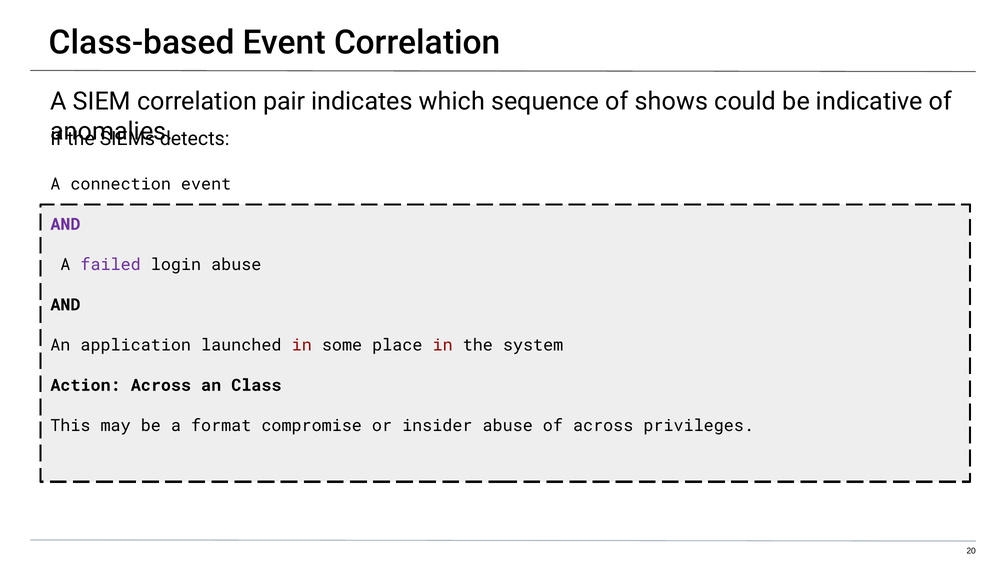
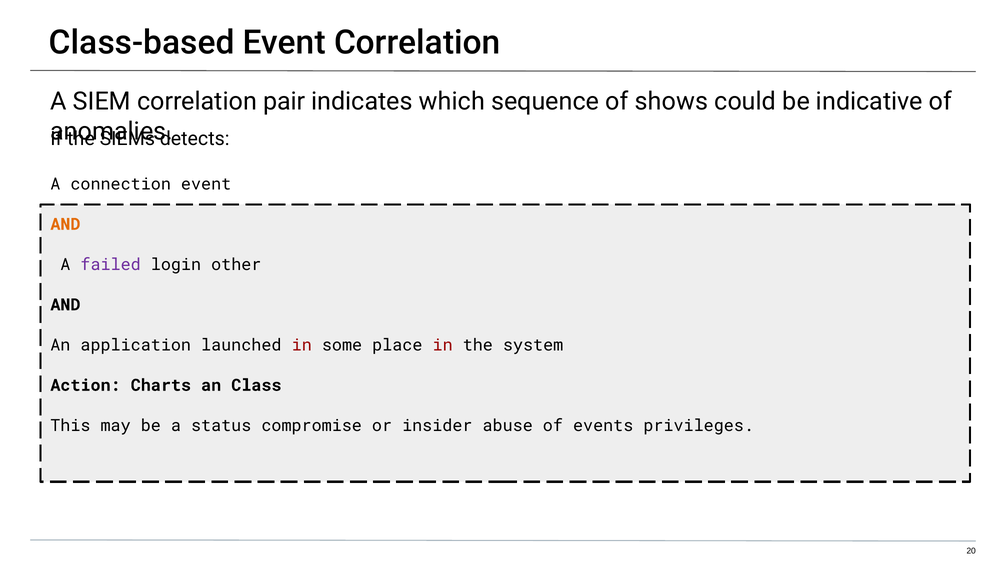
AND colour: purple -> orange (65, 224)
login abuse: abuse -> other (236, 264)
Action Across: Across -> Charts (161, 385)
format: format -> status (221, 425)
of across: across -> events (603, 425)
